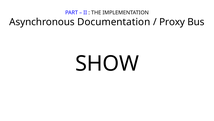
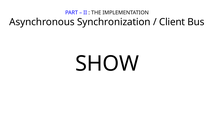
Documentation: Documentation -> Synchronization (114, 22)
Proxy: Proxy -> Client (172, 22)
